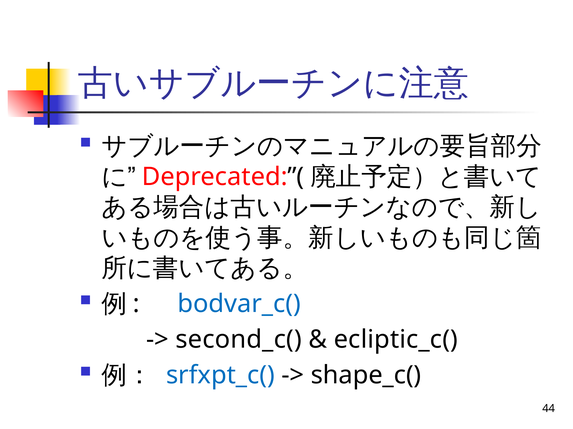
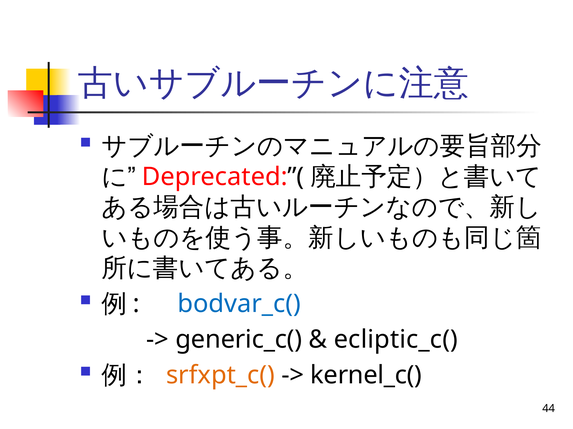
second_c(: second_c( -> generic_c( (239, 340)
srfxpt_c( colour: blue -> orange (220, 376)
shape_c(: shape_c( -> kernel_c( (366, 376)
